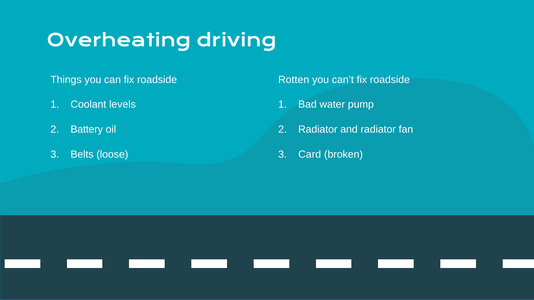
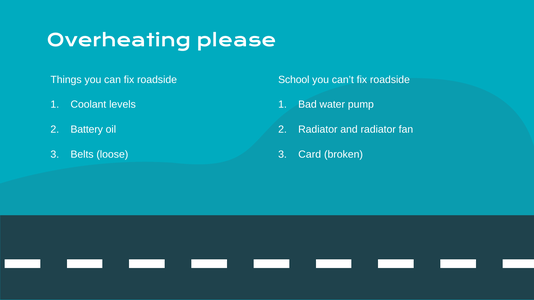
driving: driving -> please (237, 41)
Rotten: Rotten -> School (294, 80)
